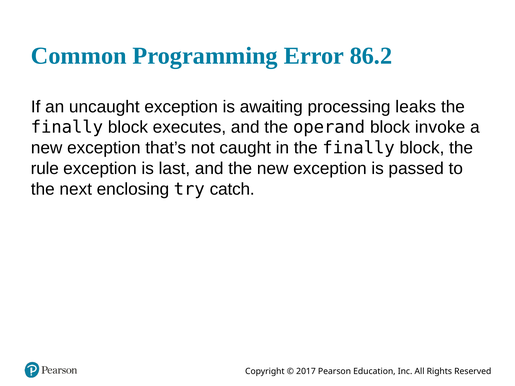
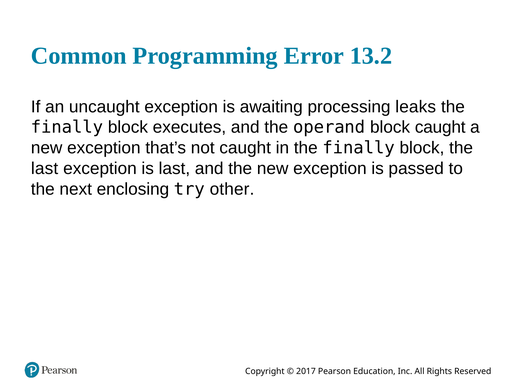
86.2: 86.2 -> 13.2 (371, 56)
block invoke: invoke -> caught (440, 127)
rule: rule -> last (45, 169)
catch: catch -> other (232, 189)
